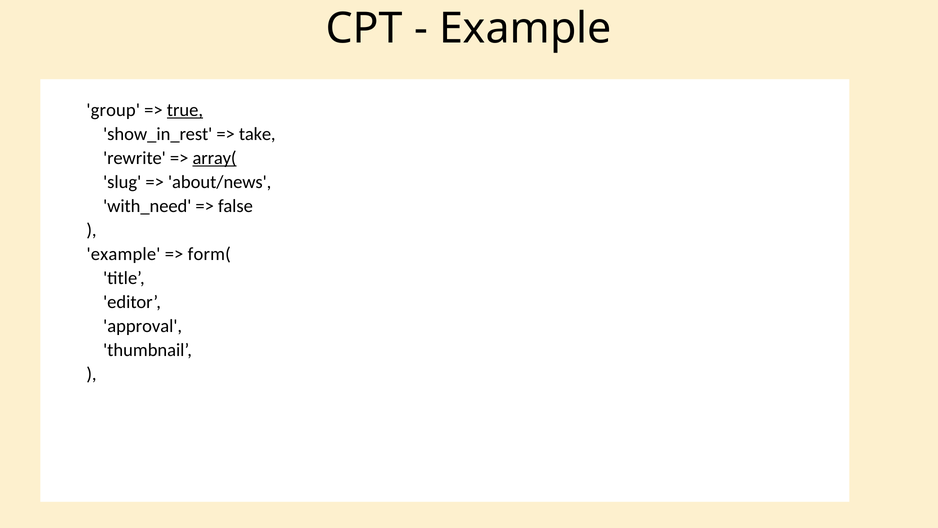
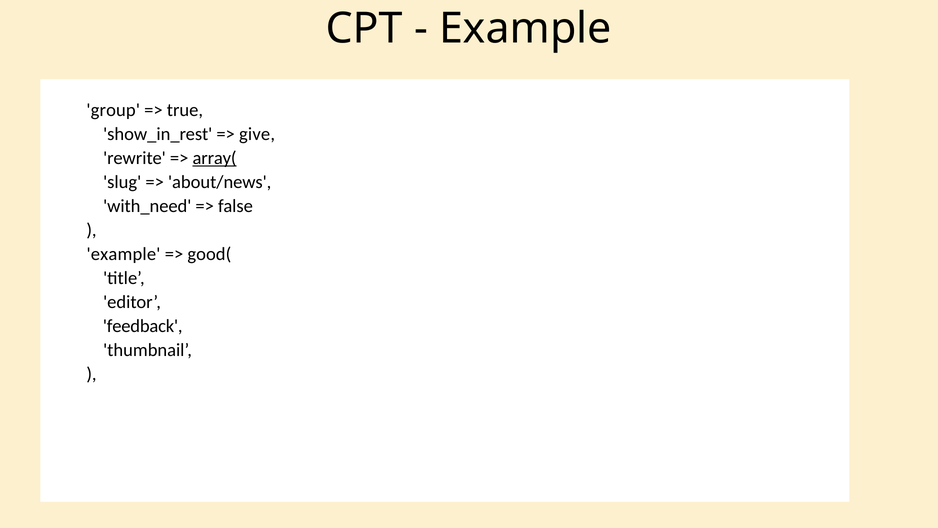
true underline: present -> none (185, 110)
take: take -> give (257, 134)
form(: form( -> good( (209, 254)
approval: approval -> feedback (143, 326)
